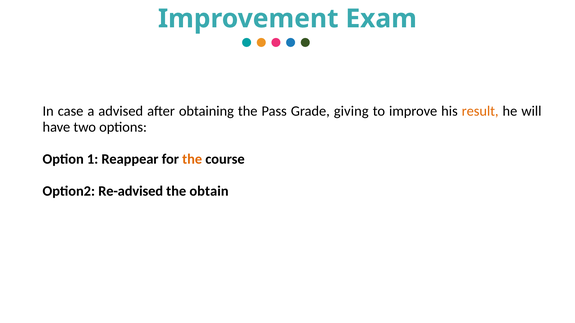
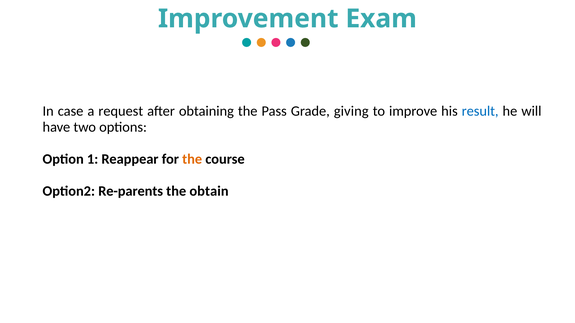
advised: advised -> request (121, 111)
result colour: orange -> blue (480, 111)
Re-advised: Re-advised -> Re-parents (131, 191)
